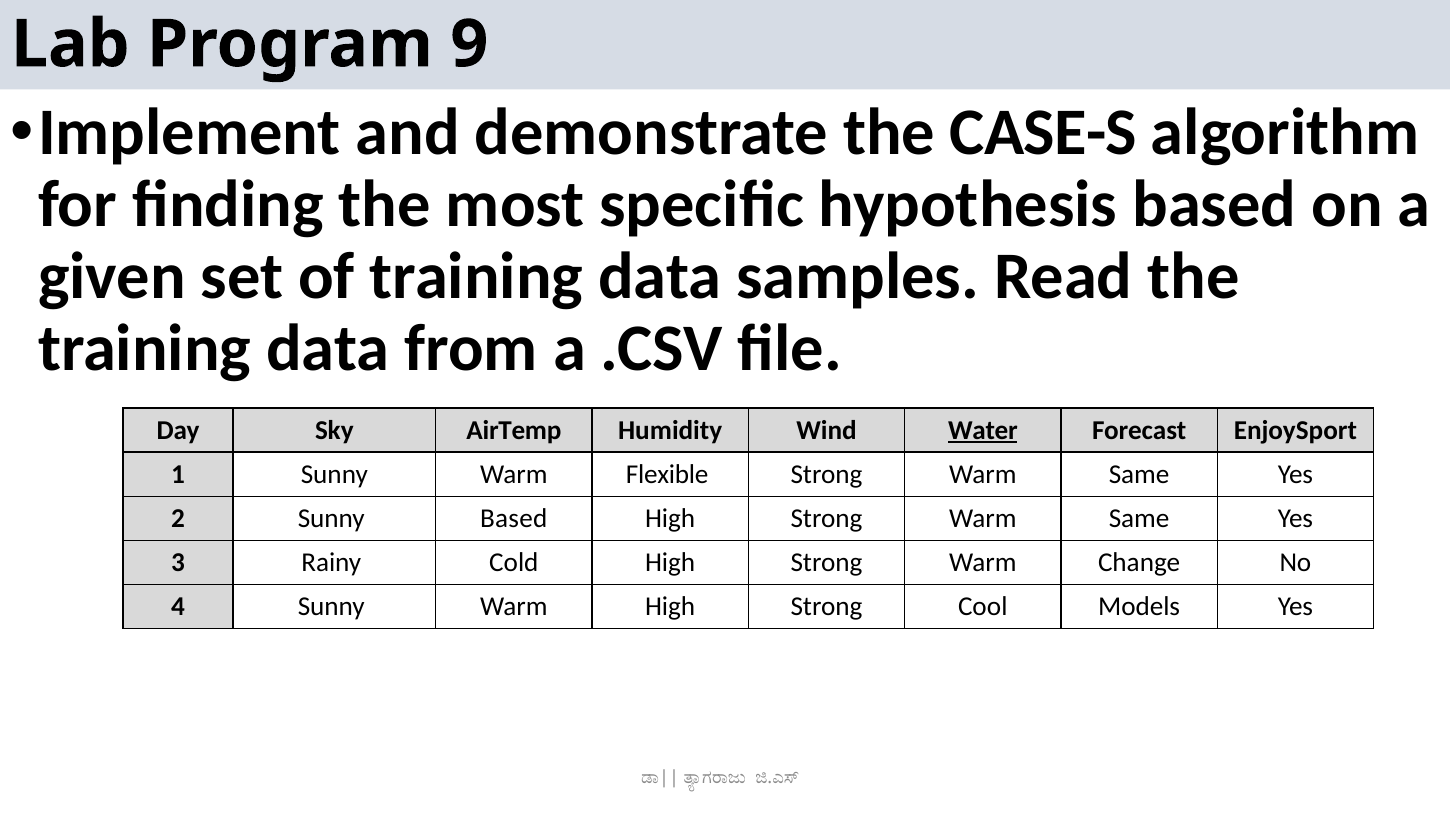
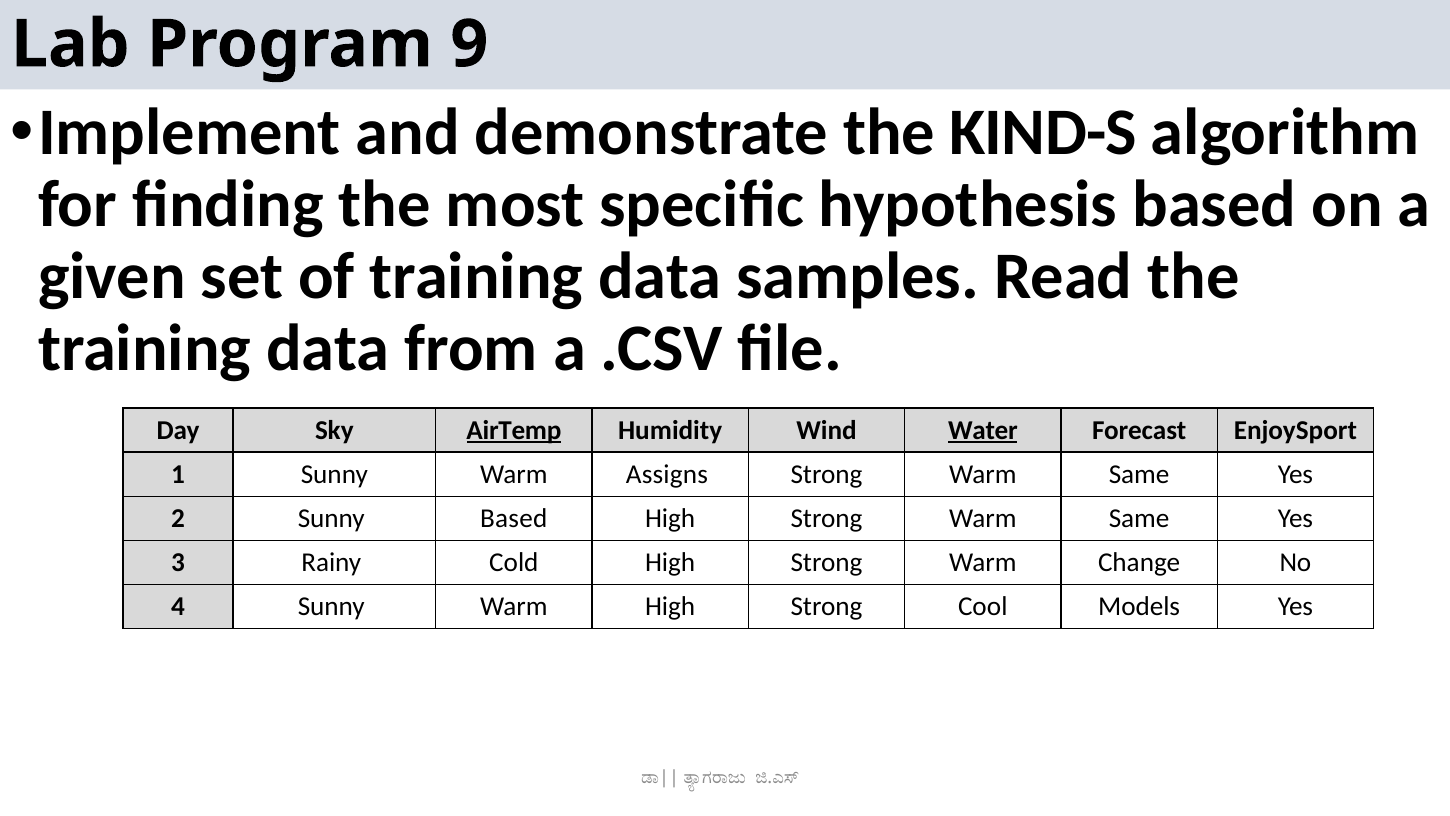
CASE-S: CASE-S -> KIND-S (1043, 133)
AirTemp underline: none -> present (514, 430)
Flexible: Flexible -> Assigns (667, 474)
